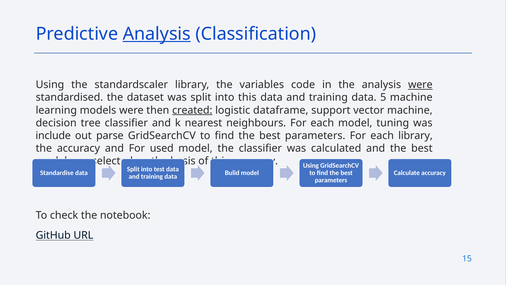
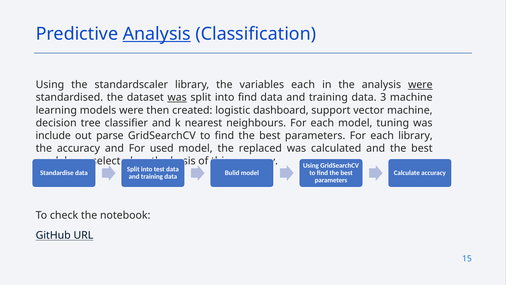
variables code: code -> each (303, 85)
was underline: none -> present (177, 97)
into this: this -> find (247, 97)
5: 5 -> 3 (383, 97)
created underline: present -> none (192, 110)
dataframe: dataframe -> dashboard (281, 110)
the classifier: classifier -> replaced (260, 148)
